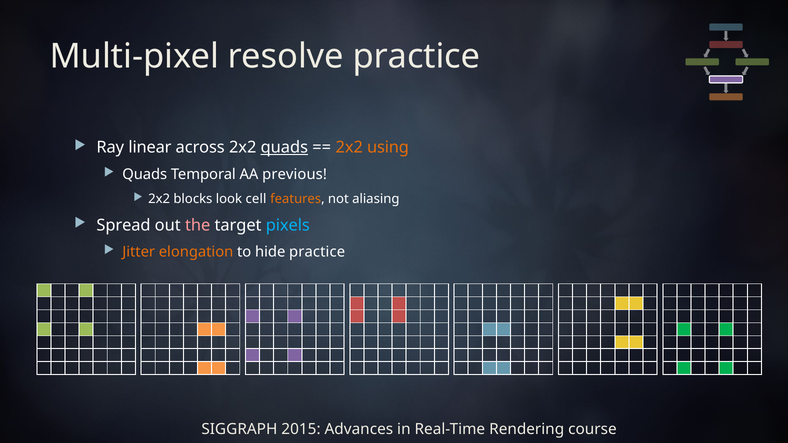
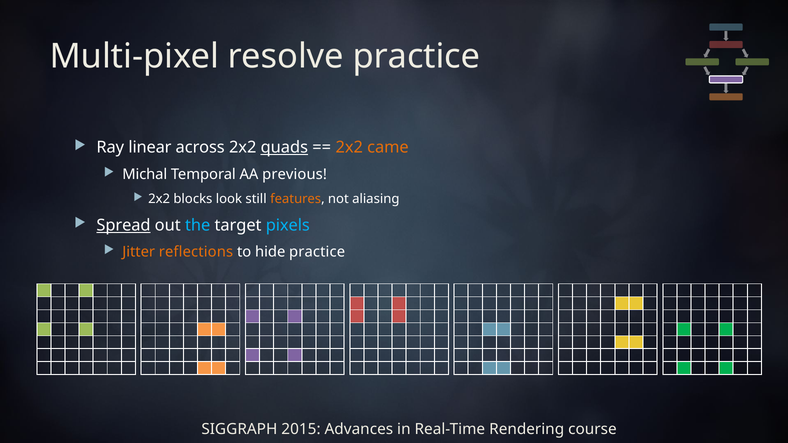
using: using -> came (388, 148)
Quads: Quads -> Michal (145, 174)
cell: cell -> still (256, 199)
Spread underline: none -> present (123, 225)
the colour: pink -> light blue (198, 225)
elongation: elongation -> reflections (196, 252)
